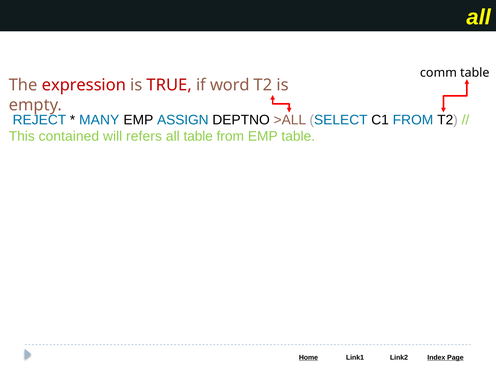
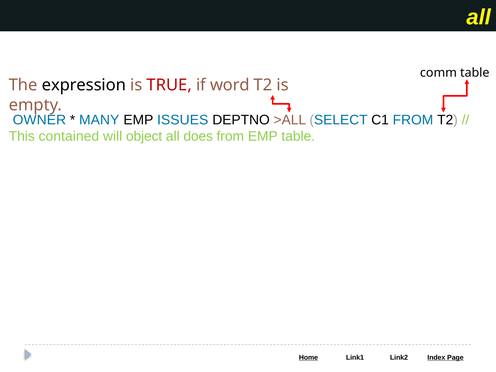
expression colour: red -> black (84, 85)
REJECT: REJECT -> OWNER (39, 120)
ASSIGN: ASSIGN -> ISSUES (183, 120)
refers: refers -> object (144, 136)
all table: table -> does (198, 136)
